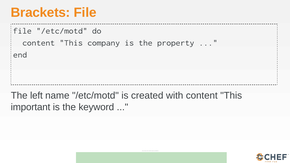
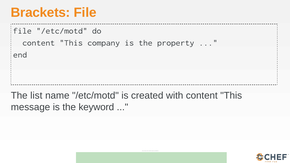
left: left -> list (36, 96)
important: important -> message (30, 107)
